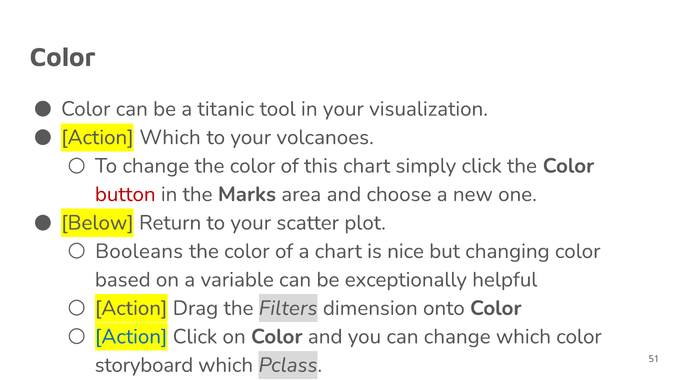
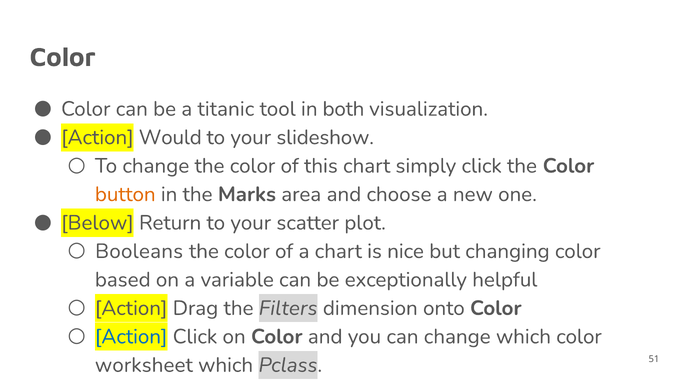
in your: your -> both (343, 109)
Action Which: Which -> Would (170, 137)
volcanoes: volcanoes -> slideshow (325, 137)
button colour: red -> orange (125, 194)
storyboard: storyboard -> worksheet (144, 365)
